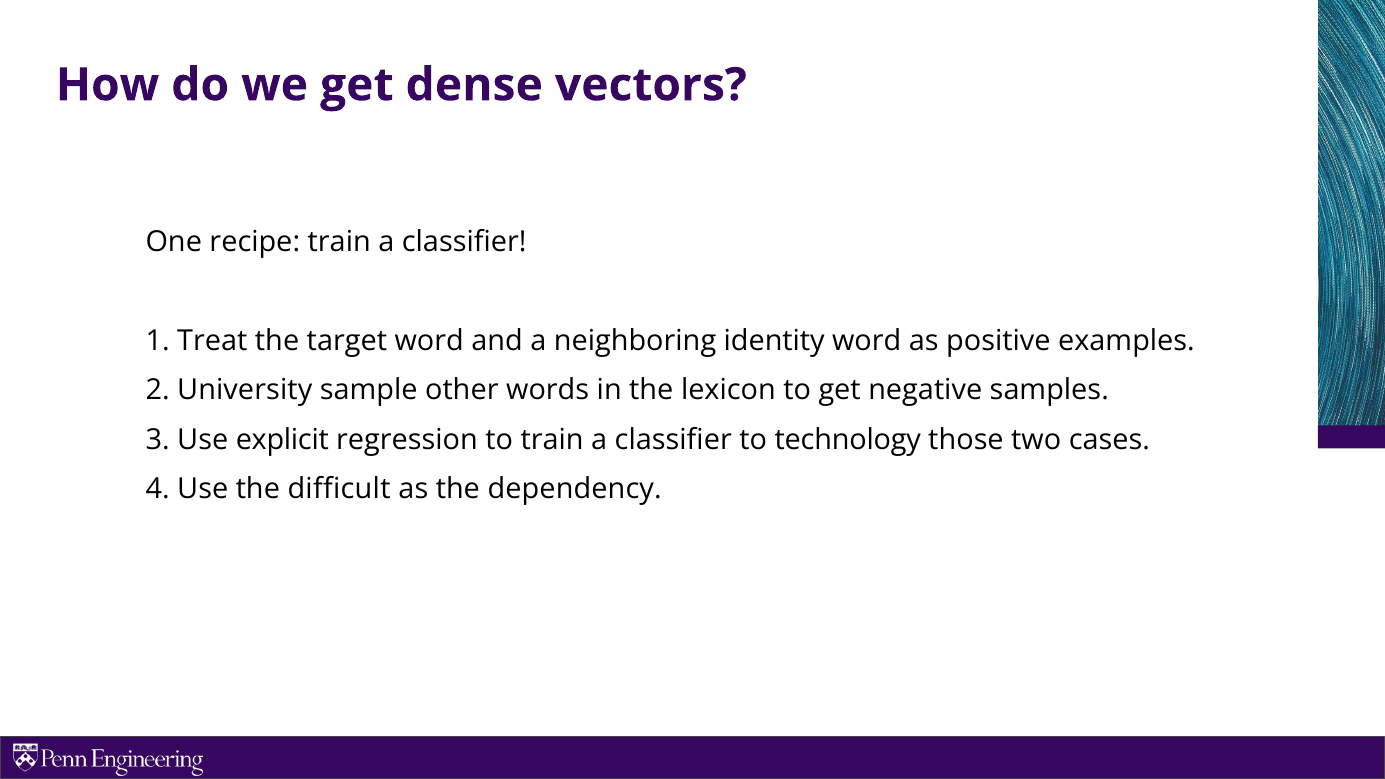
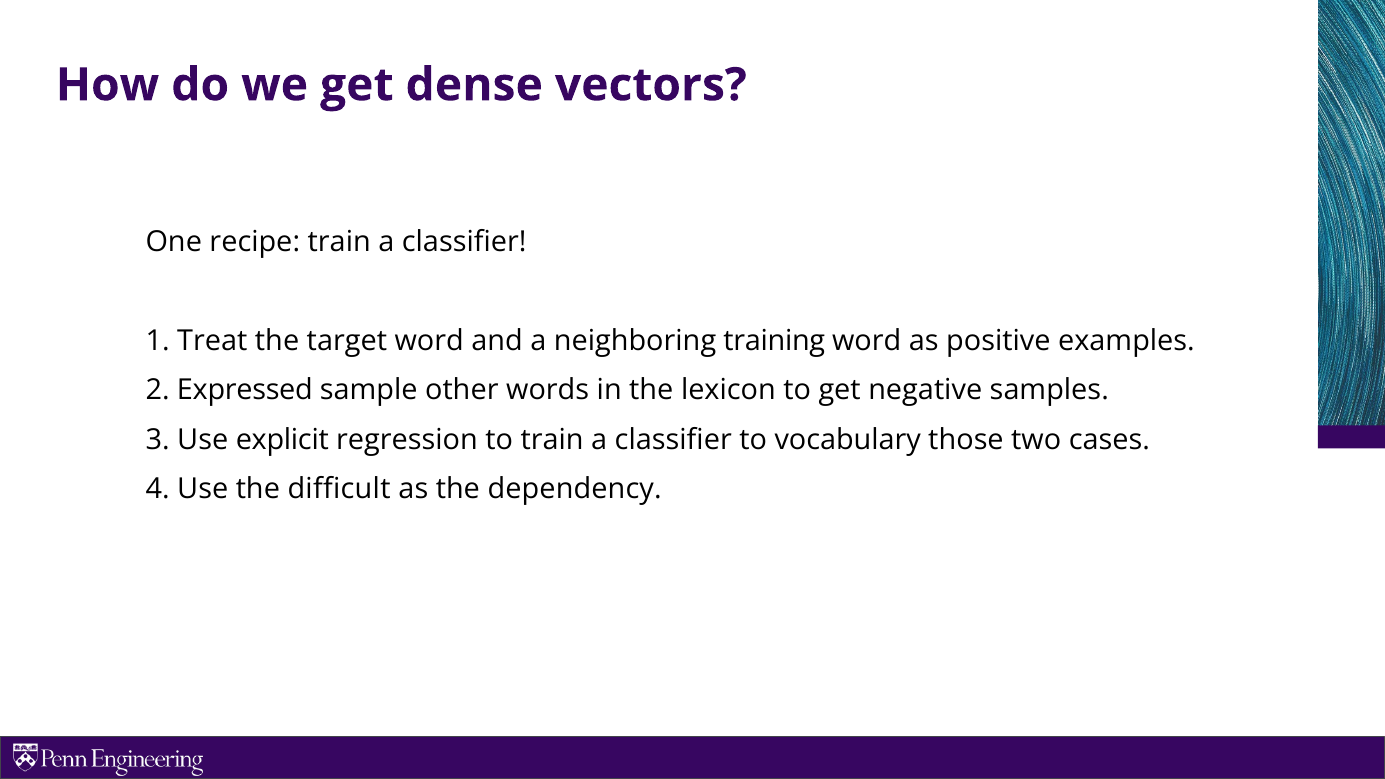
identity: identity -> training (774, 341)
University: University -> Expressed (245, 390)
technology: technology -> vocabulary (848, 440)
